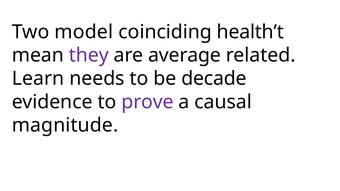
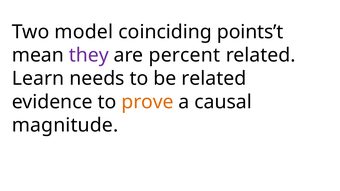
health’t: health’t -> points’t (250, 32)
average: average -> percent (184, 55)
be decade: decade -> related (214, 79)
prove colour: purple -> orange (147, 102)
